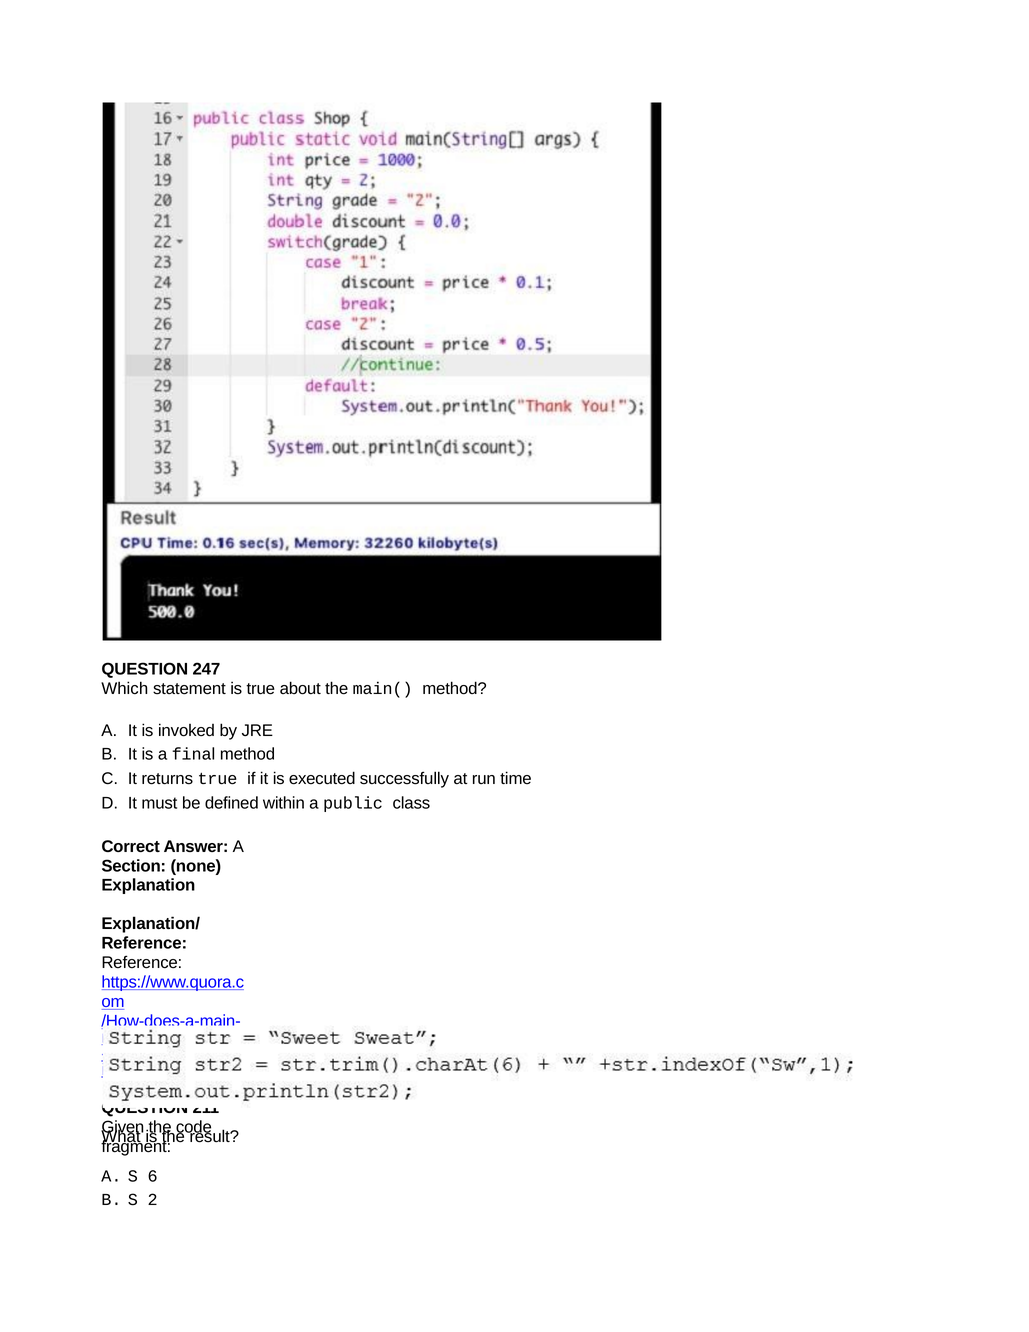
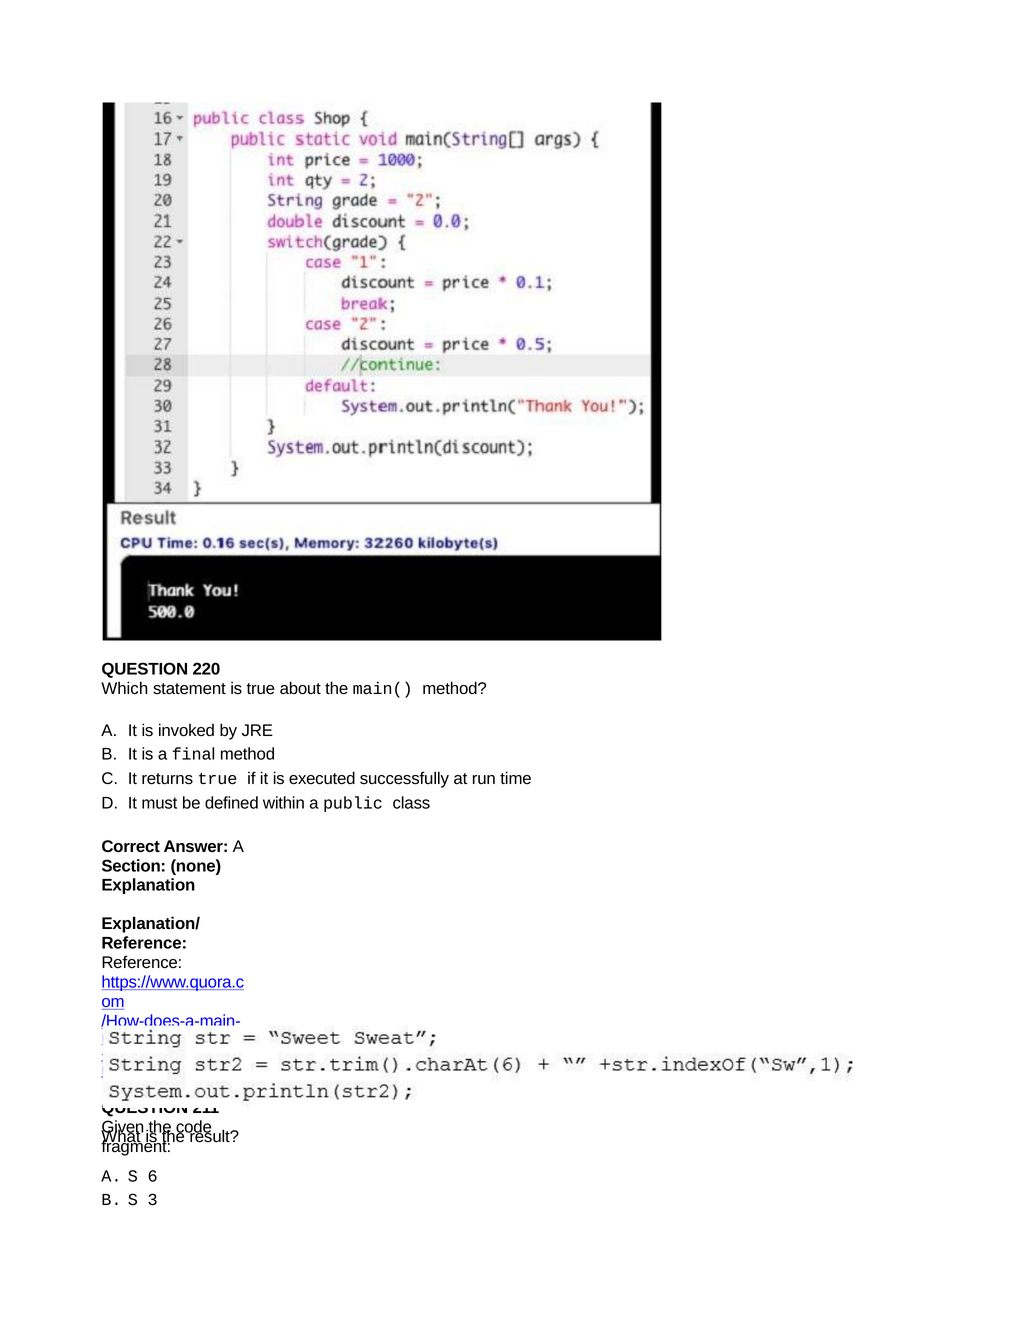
247: 247 -> 220 (206, 669)
2: 2 -> 3 (153, 1199)
